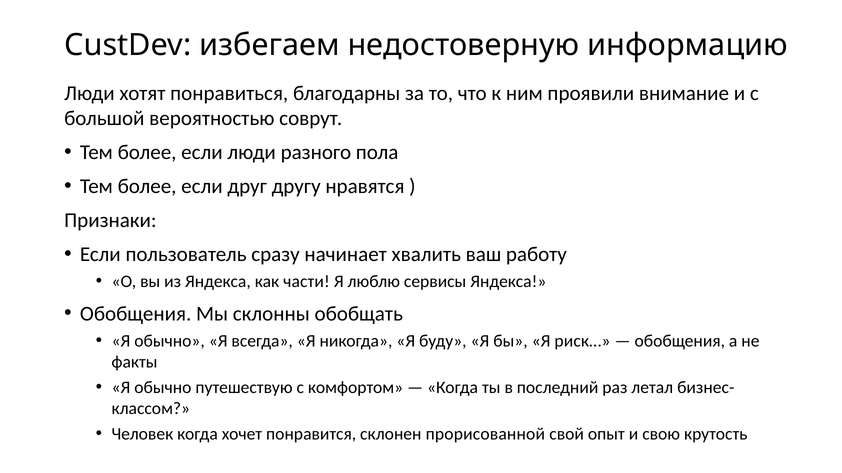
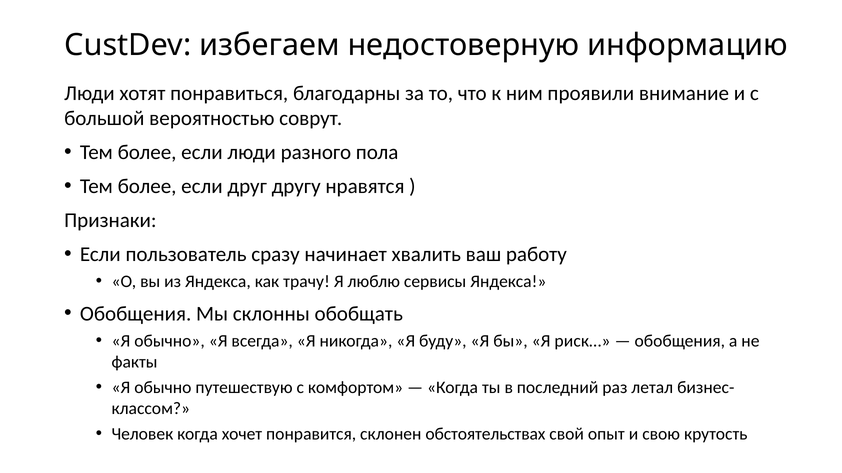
части: части -> трачу (307, 282)
прорисованной: прорисованной -> обстоятельствах (485, 434)
